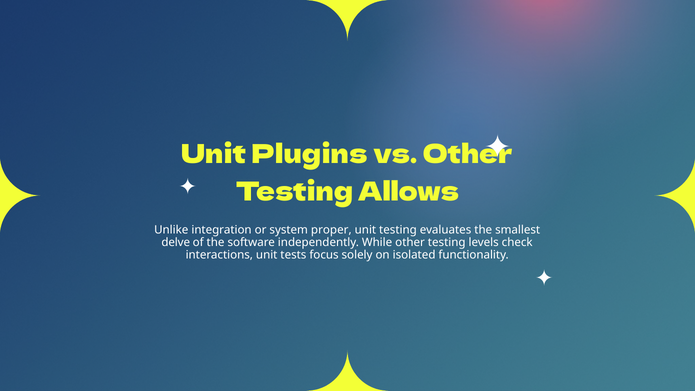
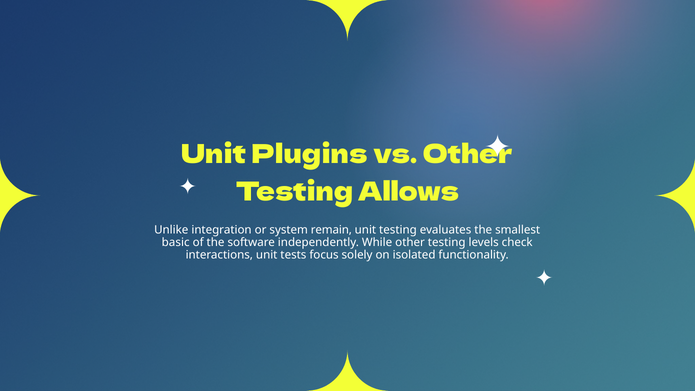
proper: proper -> remain (331, 230)
delve: delve -> basic (176, 242)
